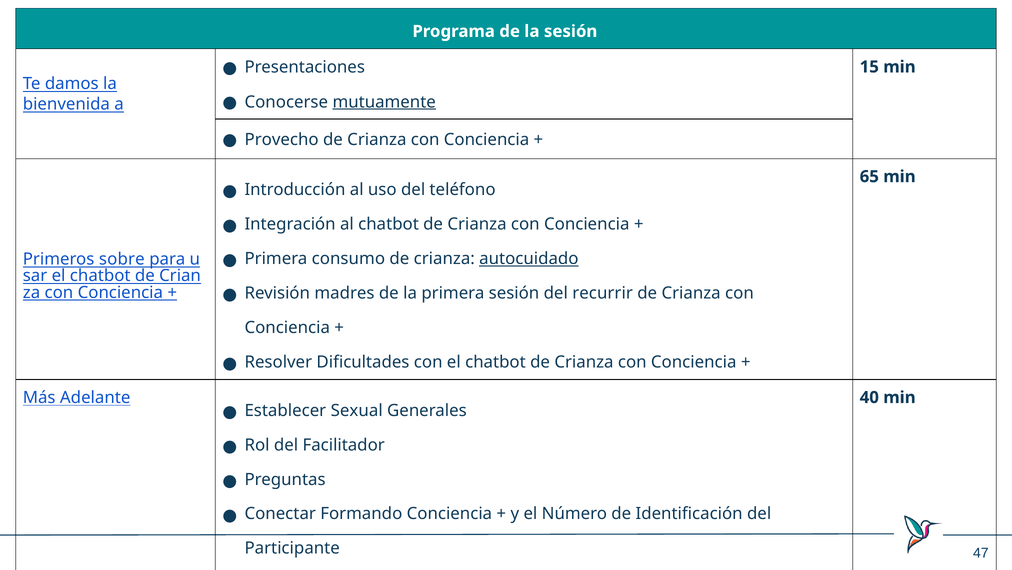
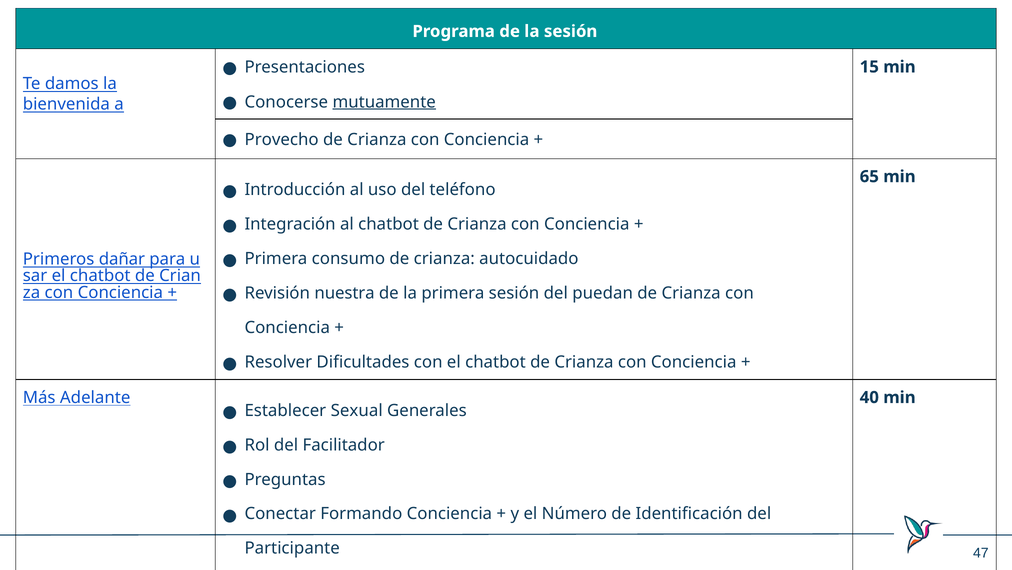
autocuidado underline: present -> none (529, 258)
sobre: sobre -> dañar (122, 259)
madres: madres -> nuestra (345, 293)
recurrir: recurrir -> puedan (603, 293)
